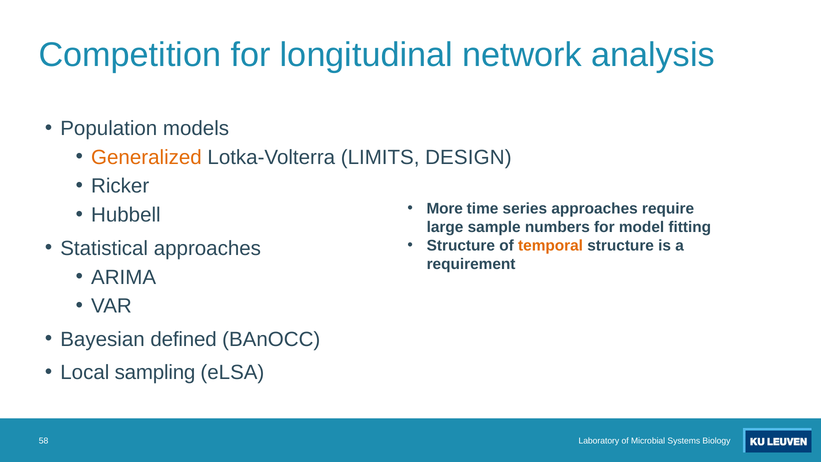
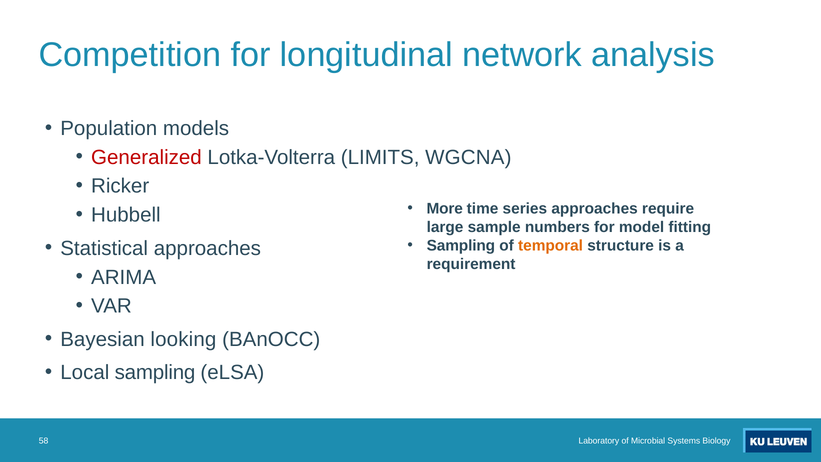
Generalized colour: orange -> red (146, 157)
DESIGN: DESIGN -> WGCNA (468, 157)
Structure: Structure -> Sampling (461, 245)
defined: defined -> looking (183, 339)
